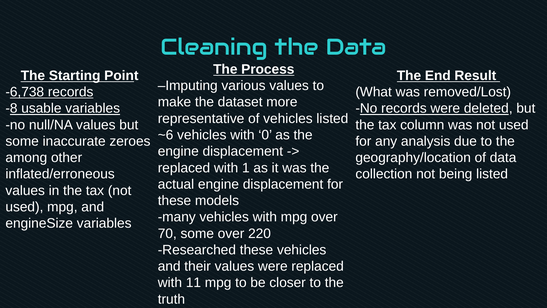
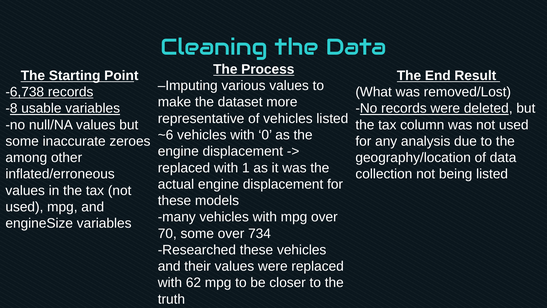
220: 220 -> 734 (259, 233)
11: 11 -> 62 (193, 283)
